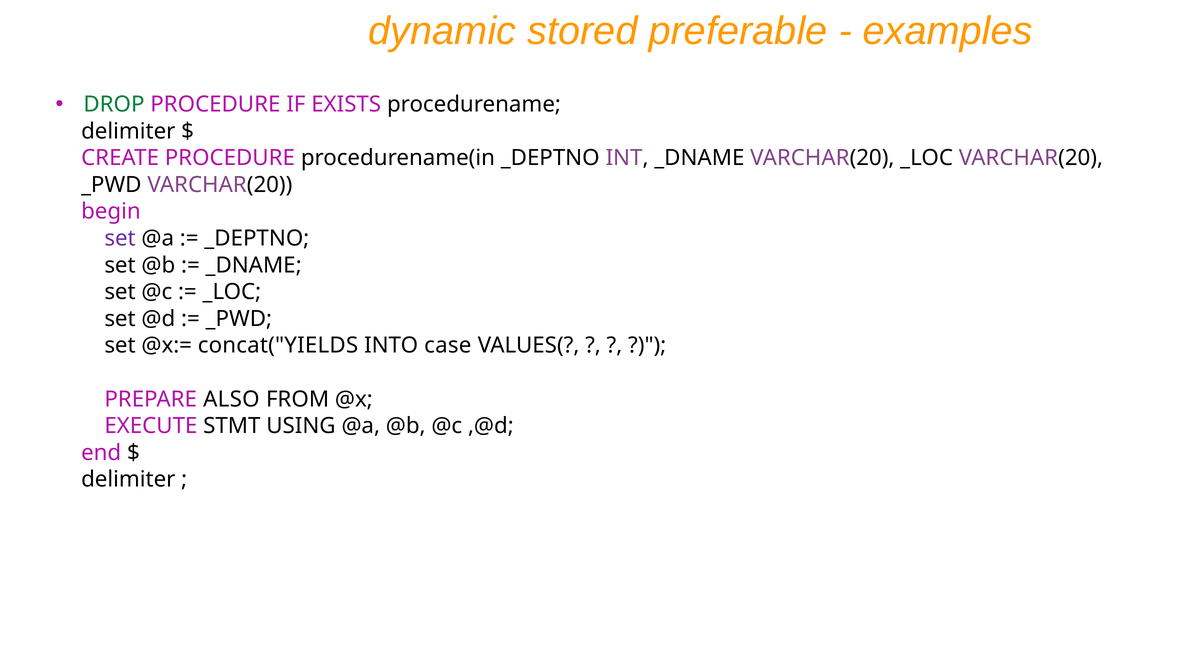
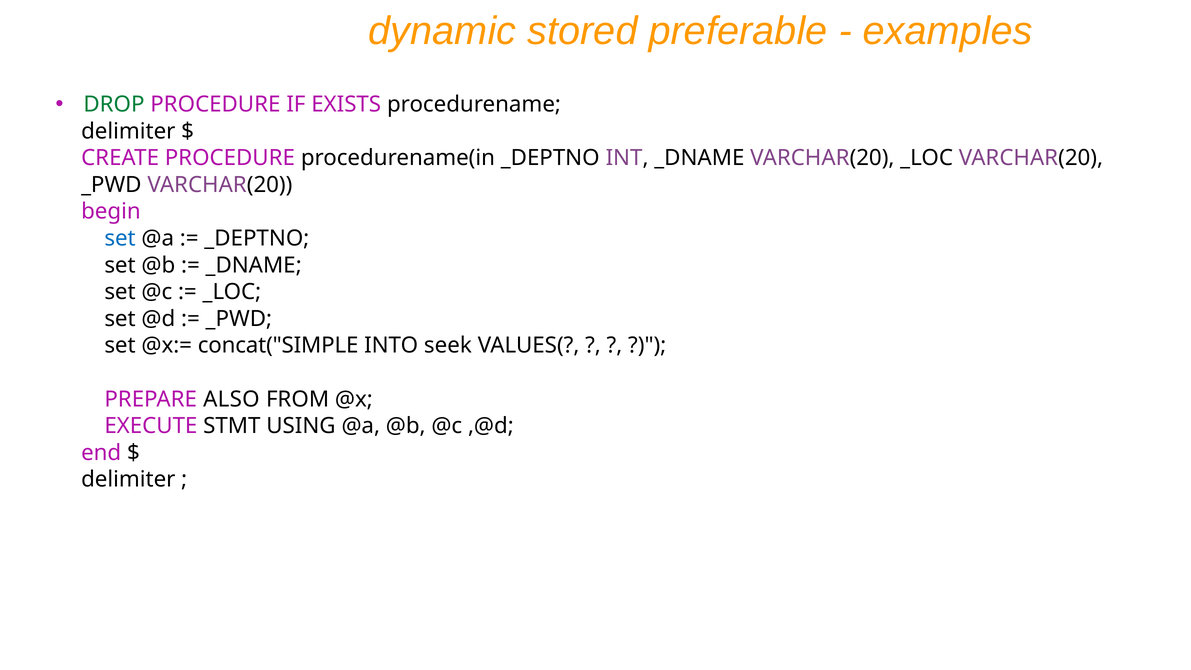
set colour: purple -> blue (120, 238)
concat("YIELDS: concat("YIELDS -> concat("SIMPLE (278, 346)
case: case -> seek (448, 346)
